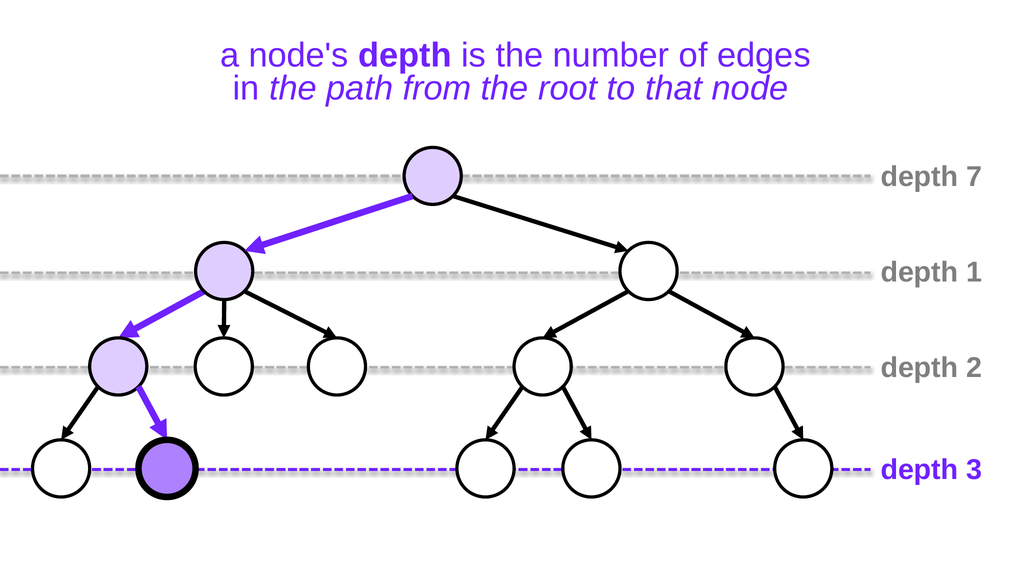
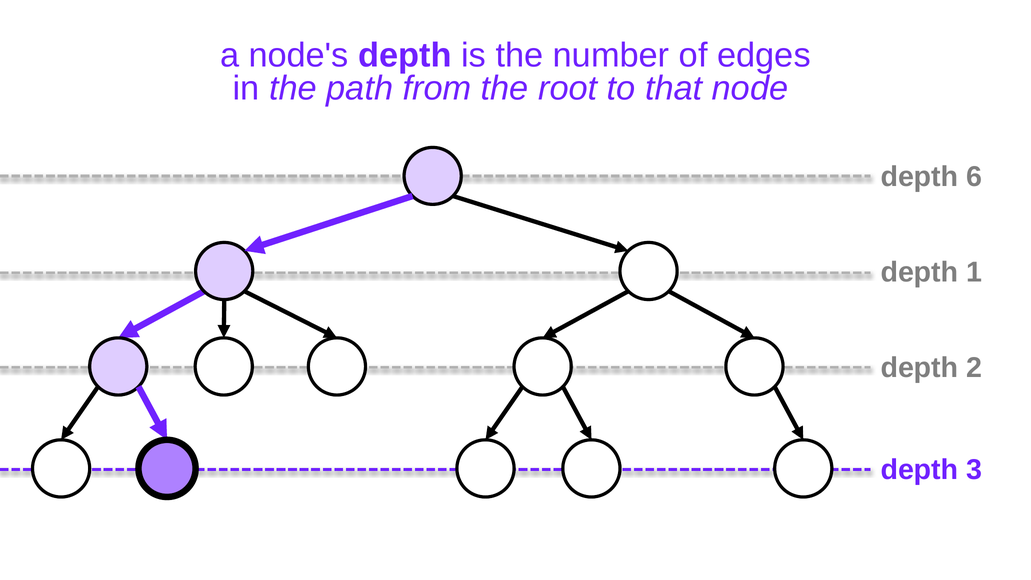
depth 7: 7 -> 6 (974, 177)
